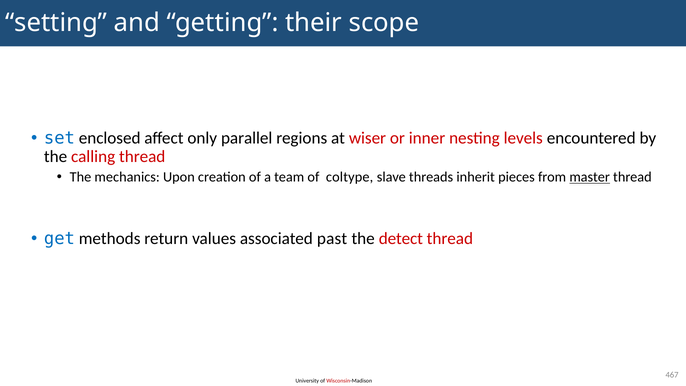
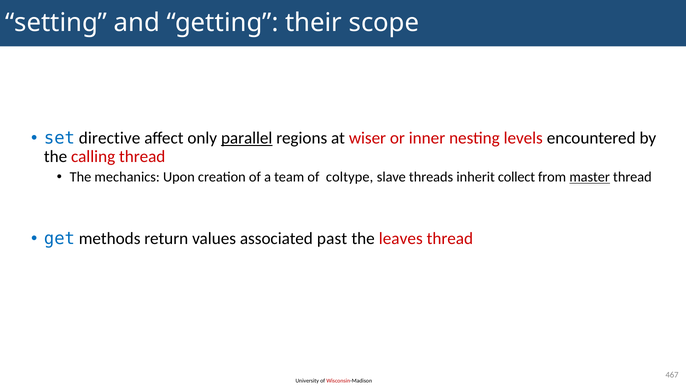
enclosed: enclosed -> directive (110, 138)
parallel underline: none -> present (247, 138)
pieces: pieces -> collect (517, 177)
detect: detect -> leaves (401, 239)
